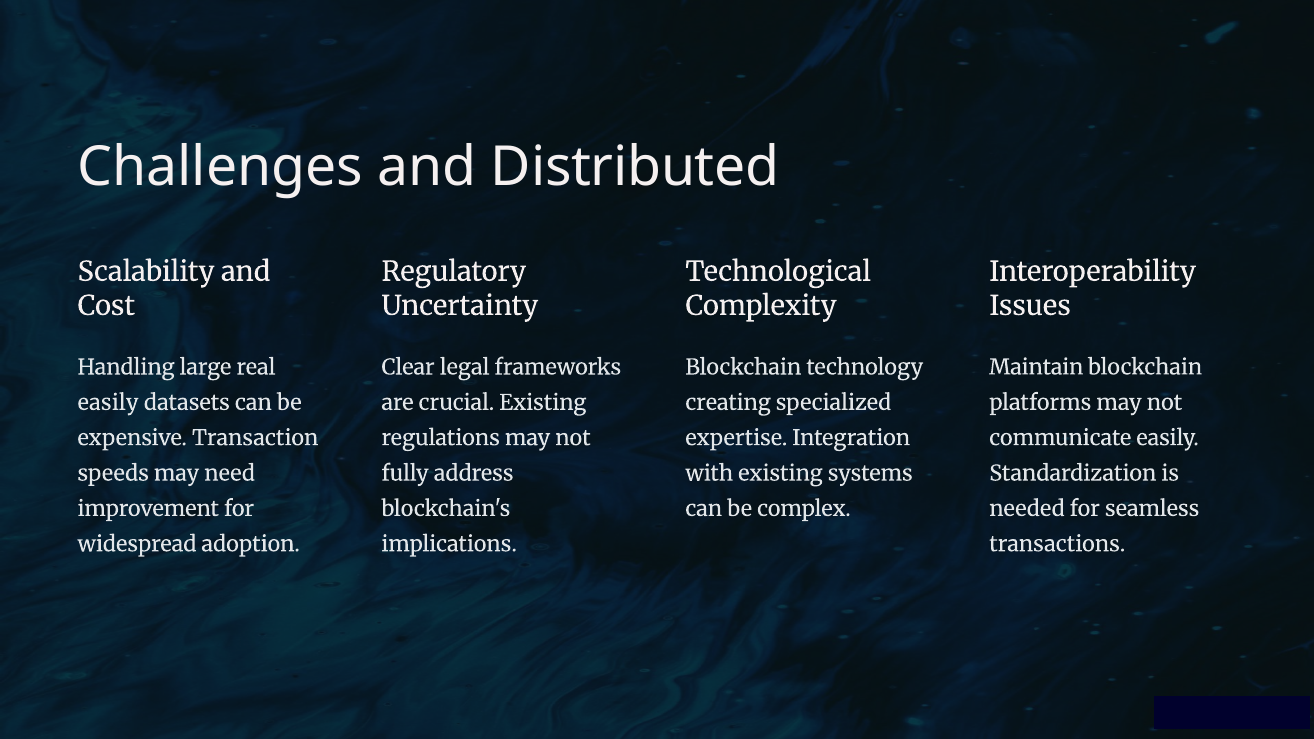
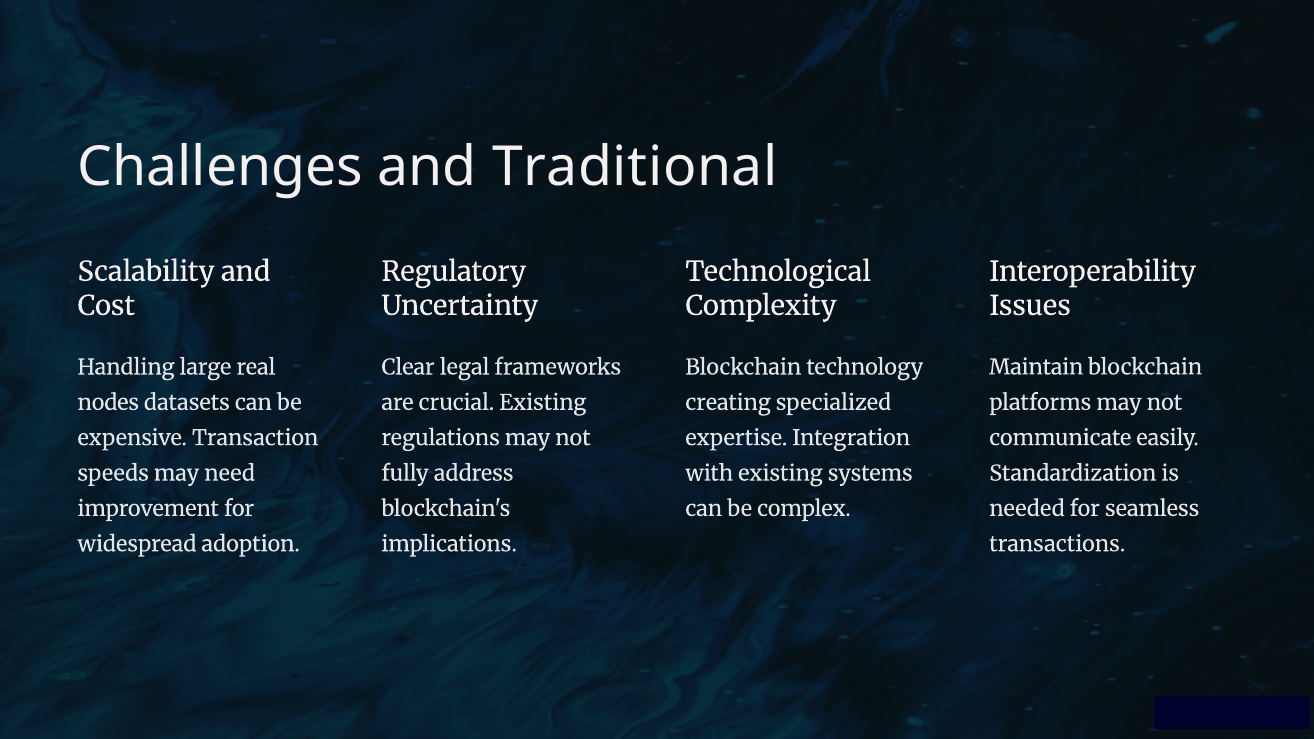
Distributed: Distributed -> Traditional (635, 167)
easily: easily -> nodes (108, 403)
